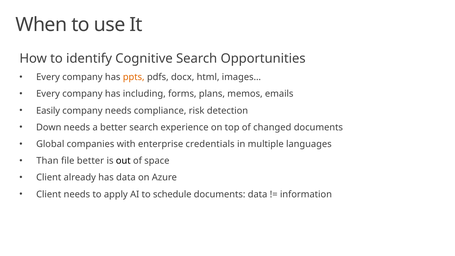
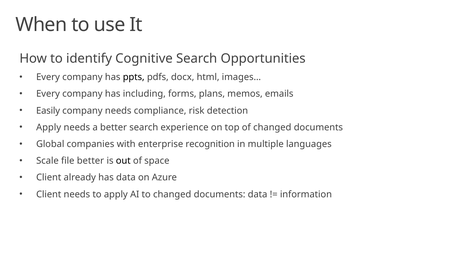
ppts colour: orange -> black (134, 77)
Down: Down -> Apply (49, 127)
credentials: credentials -> recognition (210, 144)
Than: Than -> Scale (47, 161)
to schedule: schedule -> changed (172, 194)
